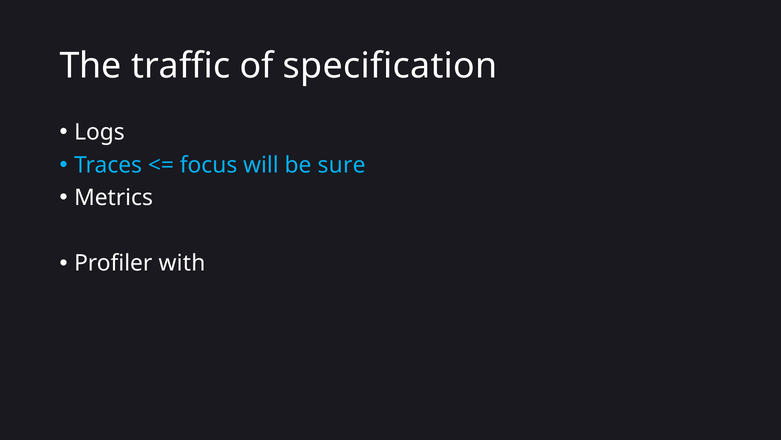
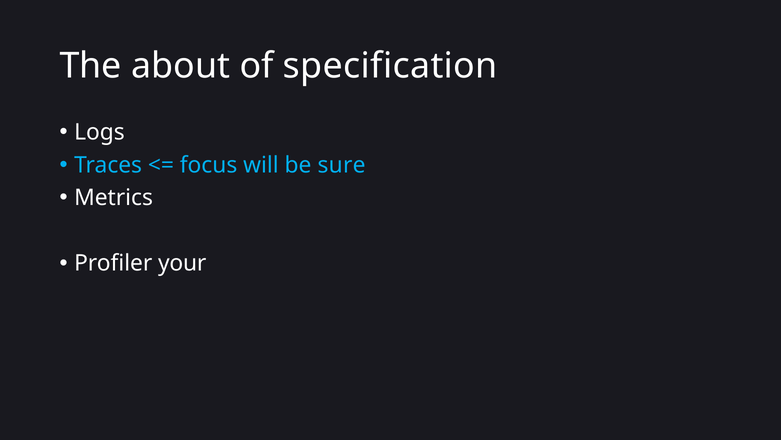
traffic: traffic -> about (181, 66)
with: with -> your (182, 263)
